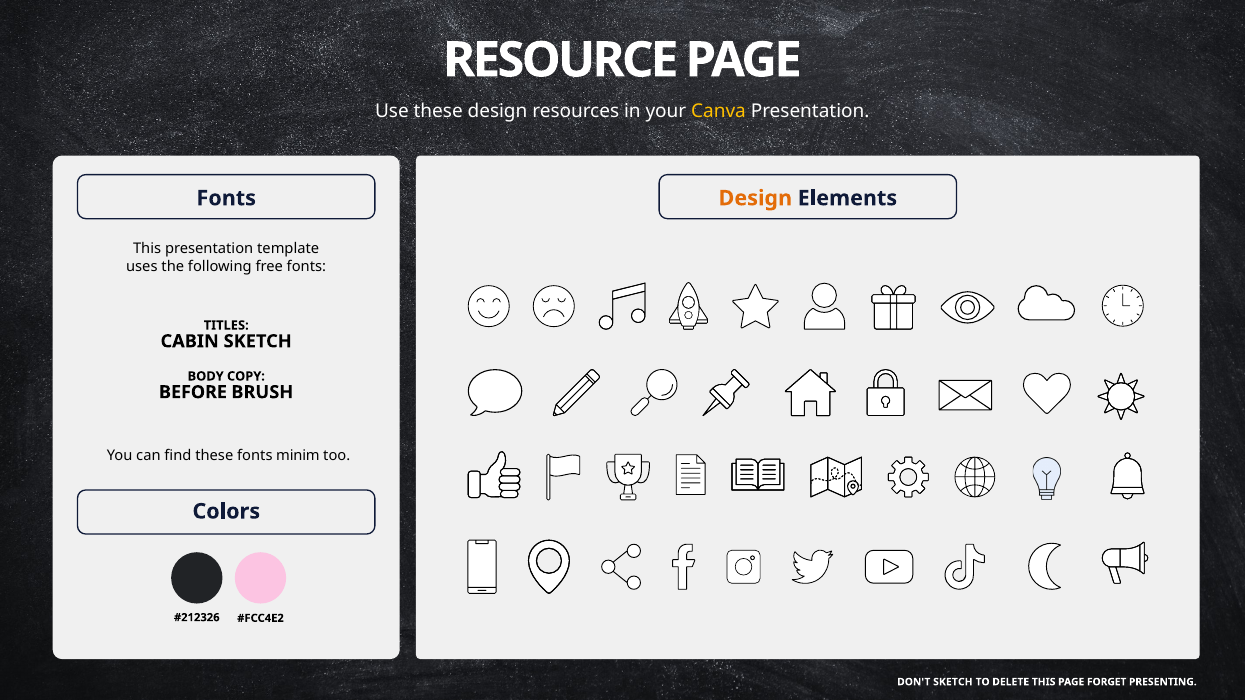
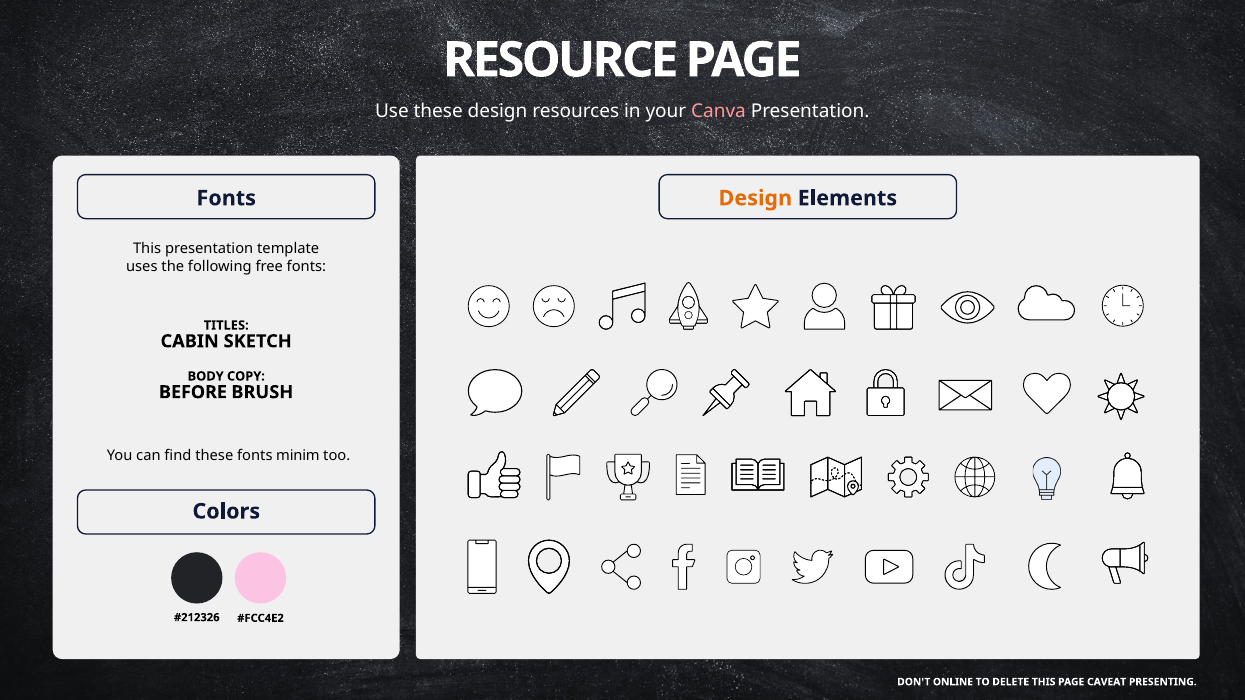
Canva colour: yellow -> pink (719, 112)
DON'T SKETCH: SKETCH -> ONLINE (953, 682)
FORGET: FORGET -> CAVEAT (1107, 682)
